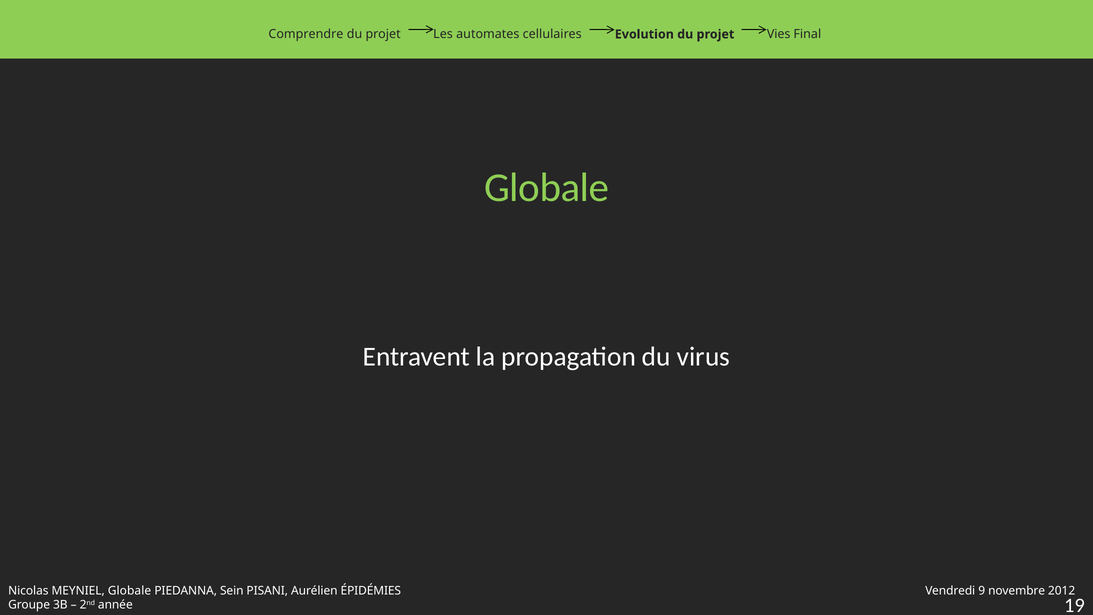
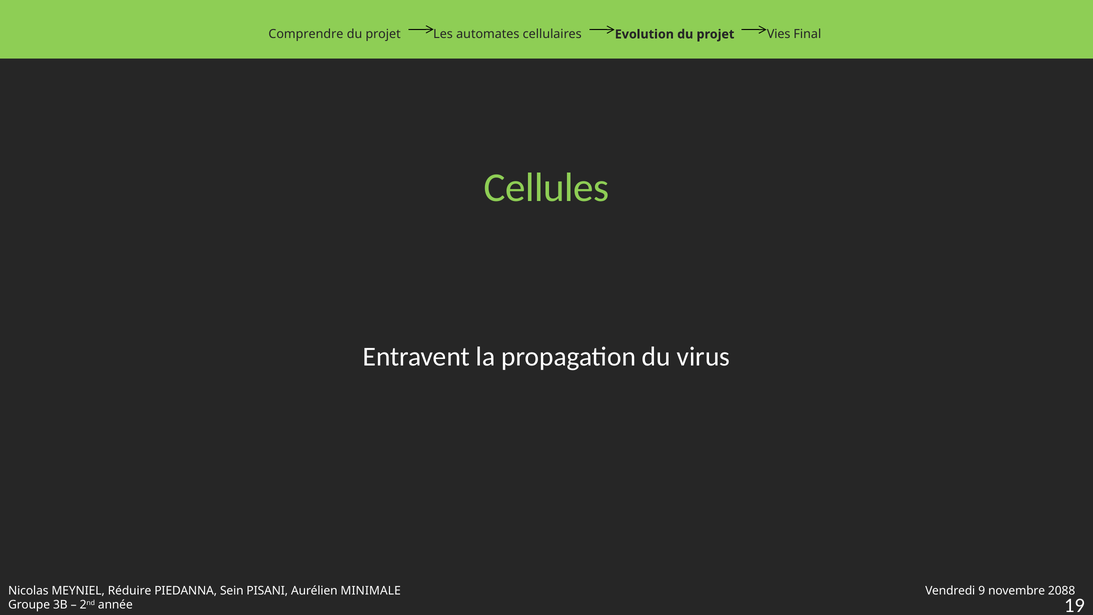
Globale: Globale -> Cellules (547, 188)
MEYNIEL Globale: Globale -> Réduire (130, 590)
ÉPIDÉMIES: ÉPIDÉMIES -> MINIMALE (371, 590)
2012: 2012 -> 2088 (1062, 590)
